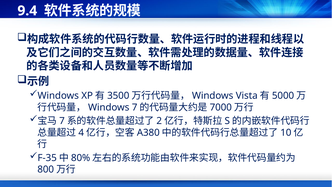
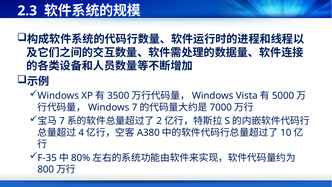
9.4: 9.4 -> 2.3 (27, 11)
